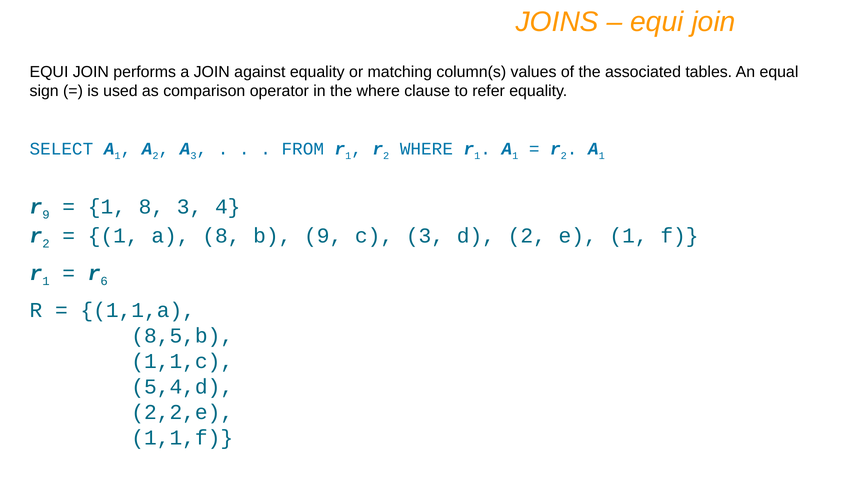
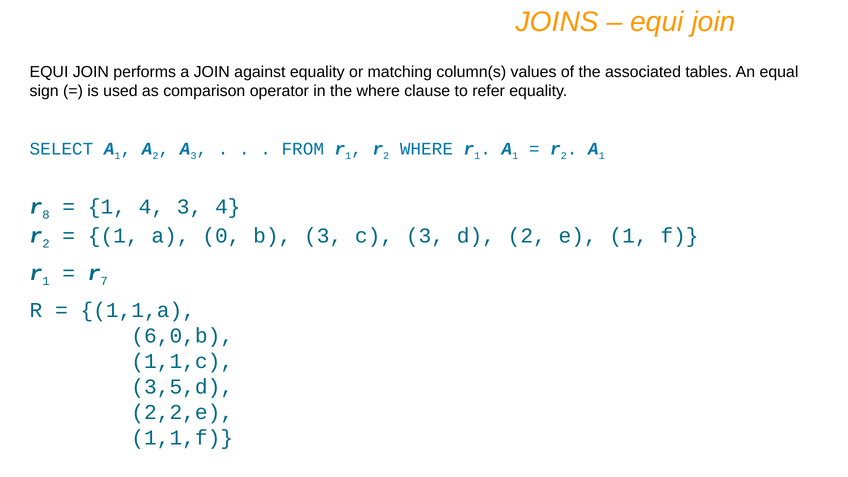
r 9: 9 -> 8 (46, 215)
1 8: 8 -> 4 (151, 207)
a 8: 8 -> 0 (221, 236)
b 9: 9 -> 3 (323, 236)
6: 6 -> 7 (104, 281)
8,5,b: 8,5,b -> 6,0,b (182, 336)
5,4,d: 5,4,d -> 3,5,d (182, 387)
